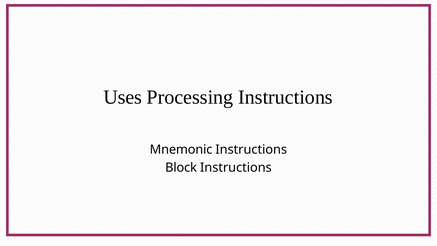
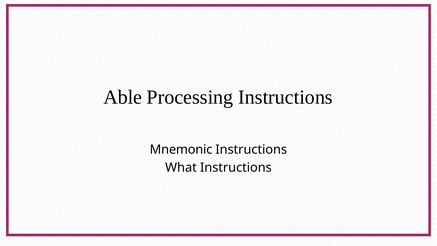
Uses: Uses -> Able (123, 97)
Block: Block -> What (181, 167)
